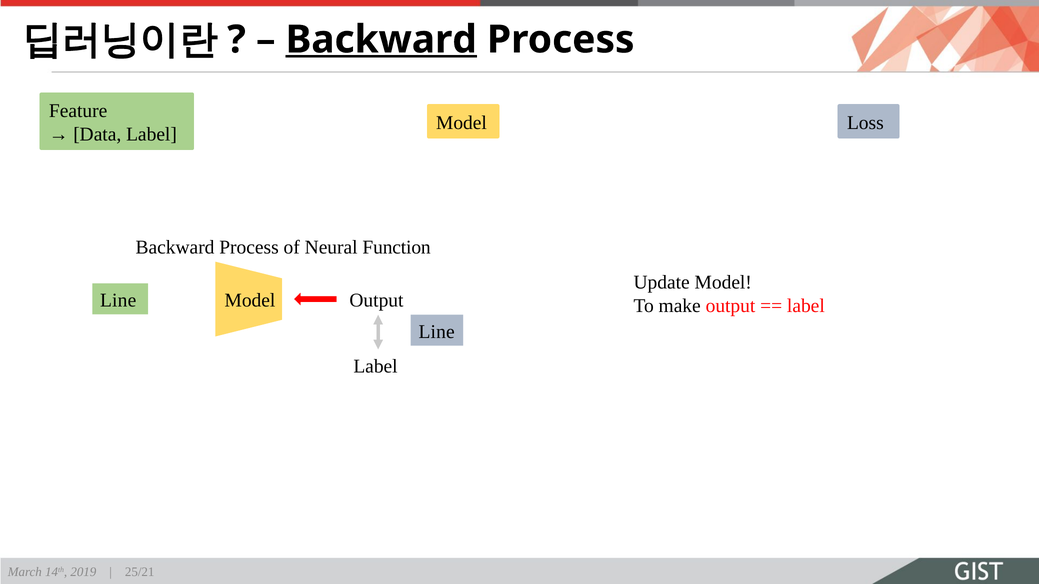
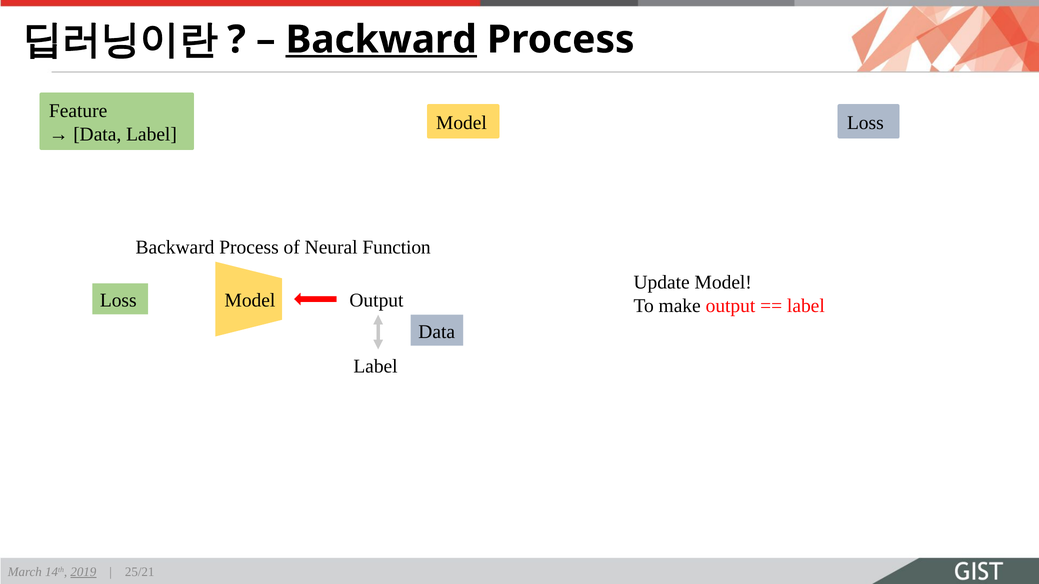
Line: Line -> Loss (118, 300)
Line: Line -> Data (437, 332)
2019 underline: none -> present (83, 572)
